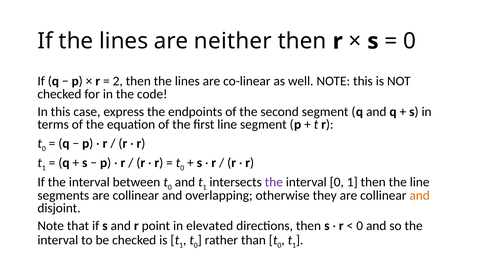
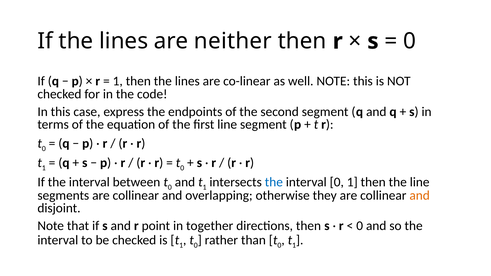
2: 2 -> 1 (118, 81)
the colour: purple -> blue (274, 182)
elevated: elevated -> together (210, 226)
